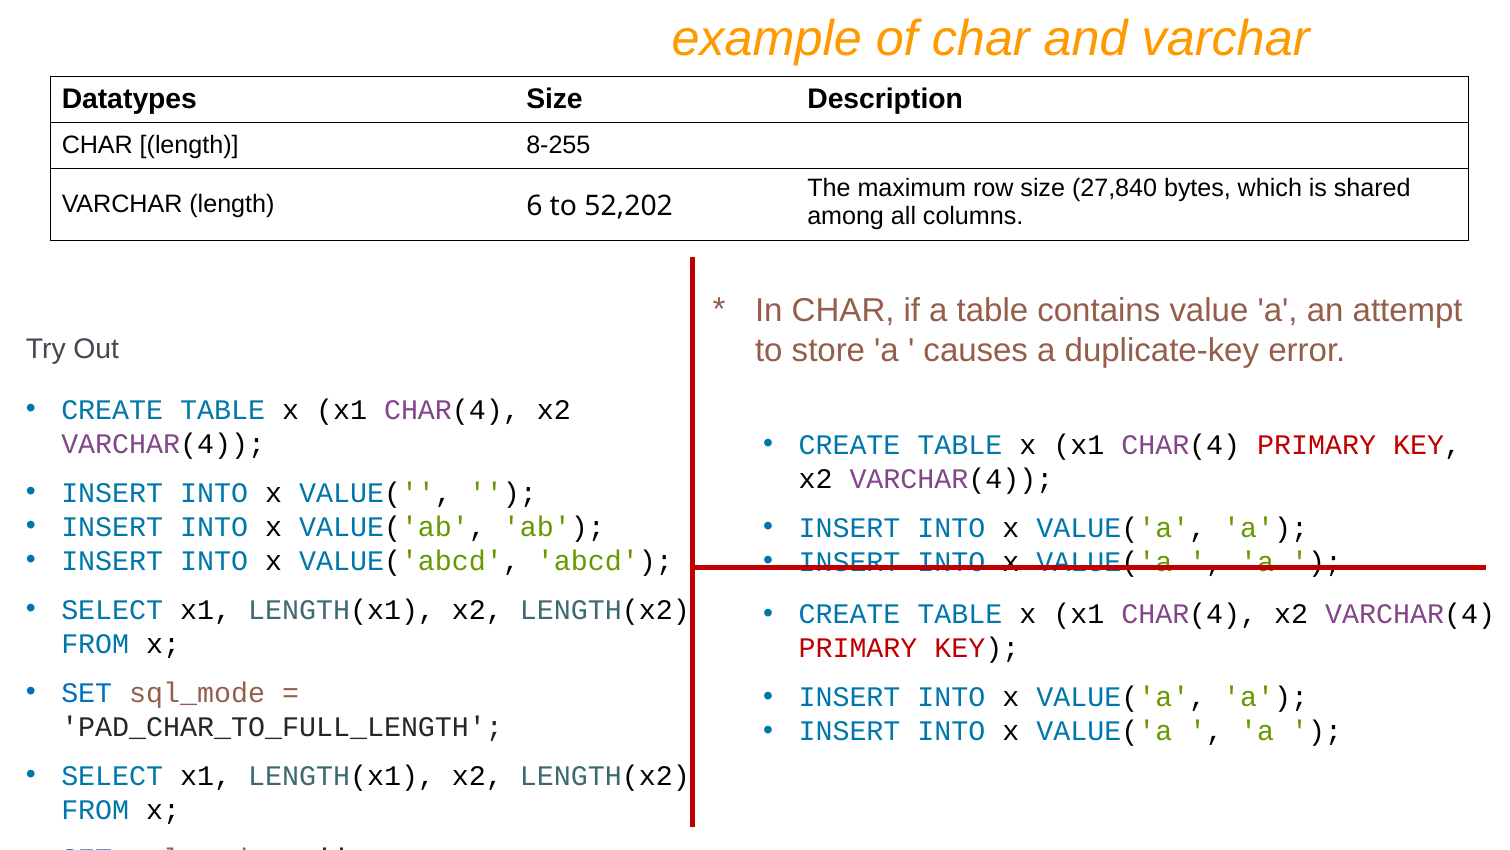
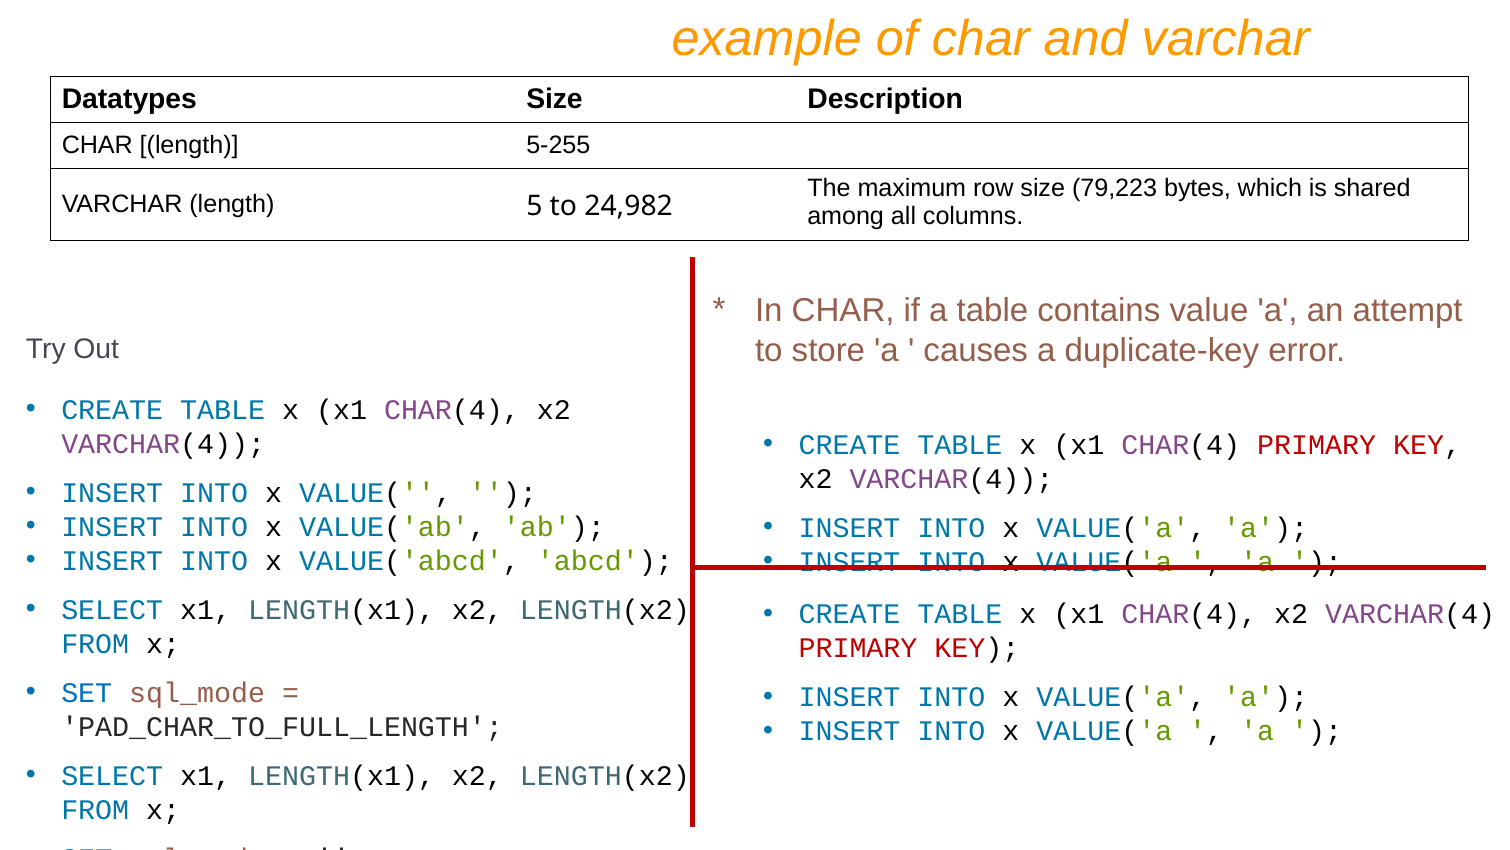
8-255: 8-255 -> 5-255 (558, 146)
27,840: 27,840 -> 79,223 (1115, 188)
6: 6 -> 5 (534, 206)
52,202: 52,202 -> 24,982 (629, 206)
